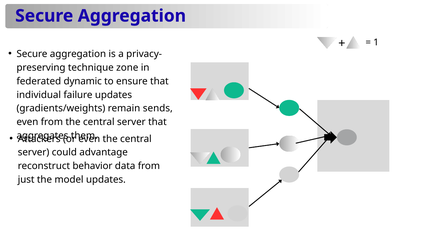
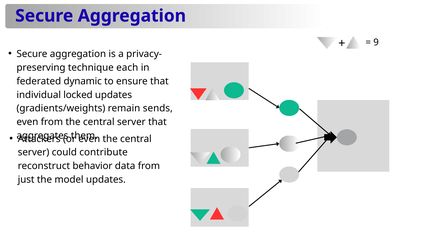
1: 1 -> 9 (376, 43)
zone: zone -> each (127, 68)
failure: failure -> locked (78, 95)
advantage: advantage -> contribute (104, 152)
